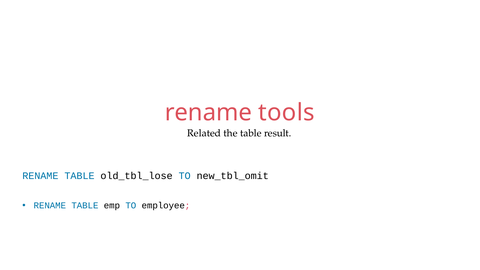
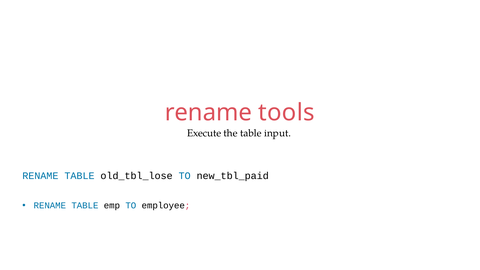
Related: Related -> Execute (204, 133)
result: result -> input (278, 133)
new_tbl_omit: new_tbl_omit -> new_tbl_paid (233, 176)
